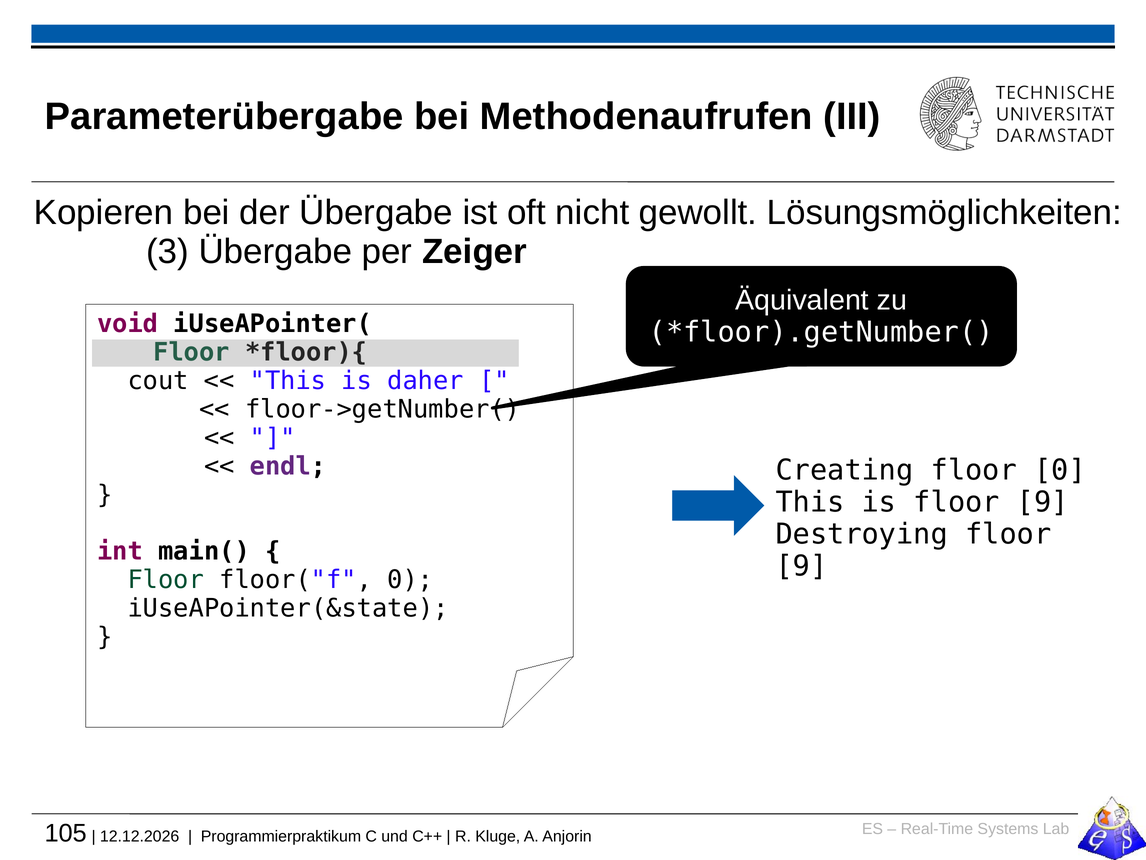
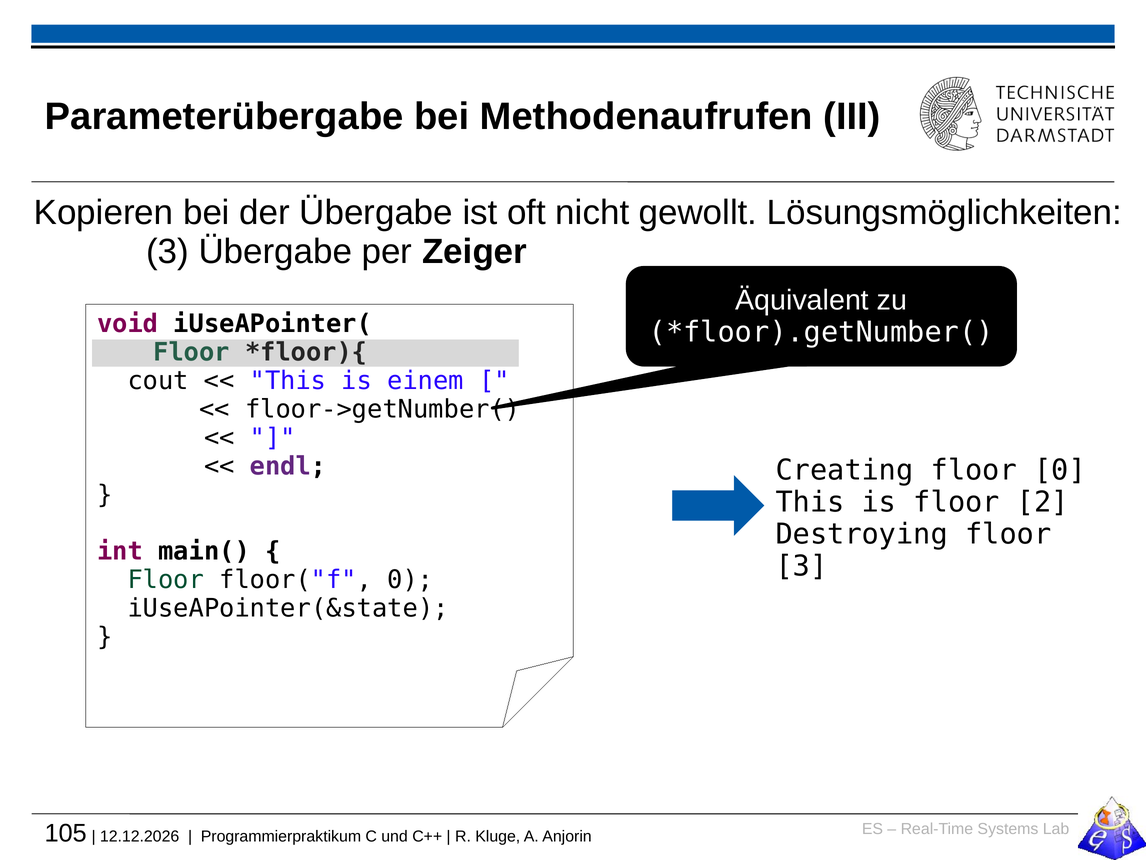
daher: daher -> einem (426, 381)
is floor 9: 9 -> 2 (1043, 502)
9: 9 -> 3 (801, 566)
